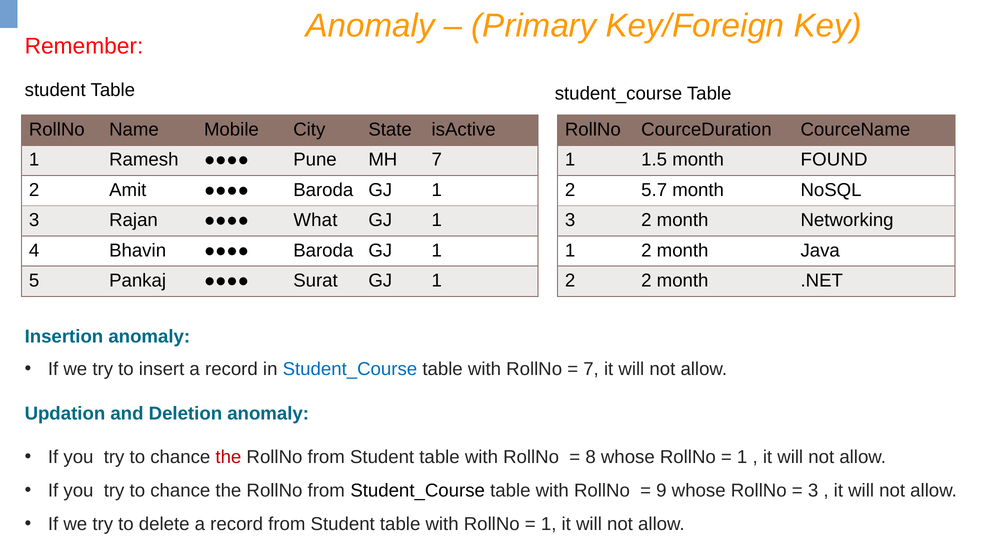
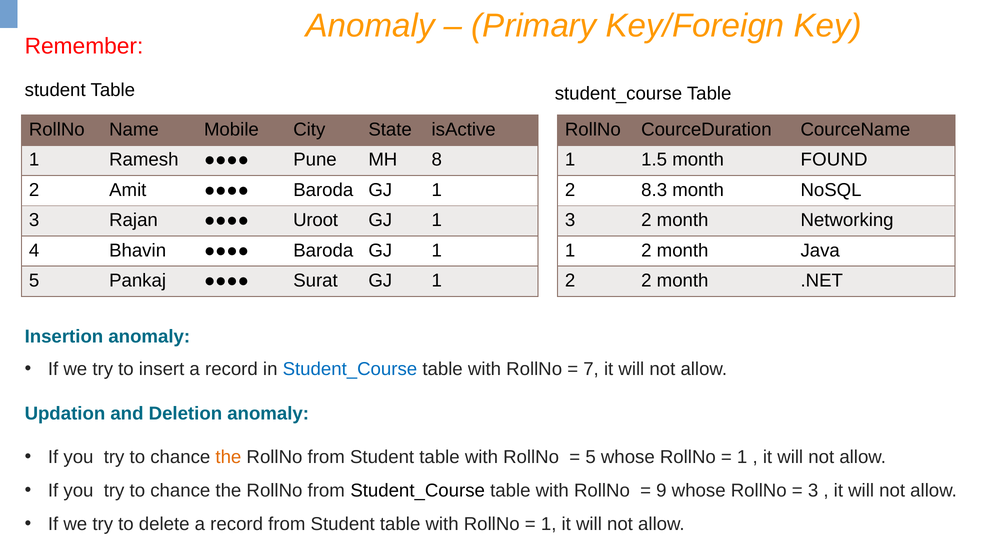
MH 7: 7 -> 8 (437, 160)
5.7: 5.7 -> 8.3 (654, 190)
What: What -> Uroot (316, 220)
the colour: red -> orange (228, 457)
8: 8 -> 5 (591, 457)
